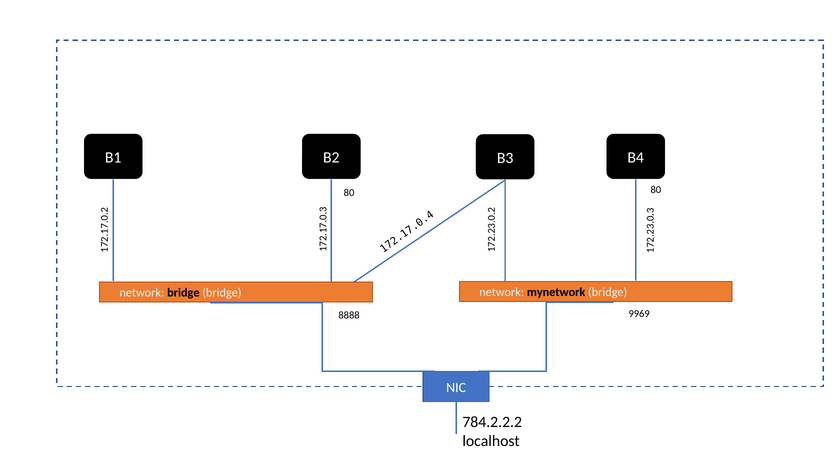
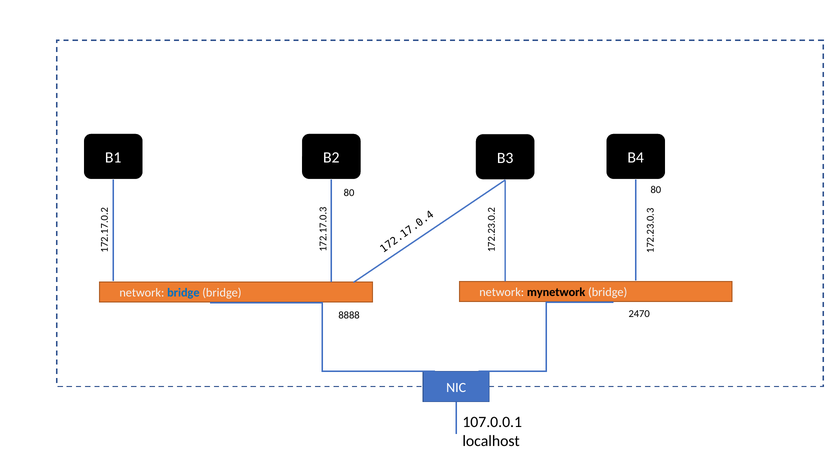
bridge colour: black -> blue (183, 293)
9969: 9969 -> 2470 (639, 314)
784.2.2.2: 784.2.2.2 -> 107.0.0.1 (492, 423)
